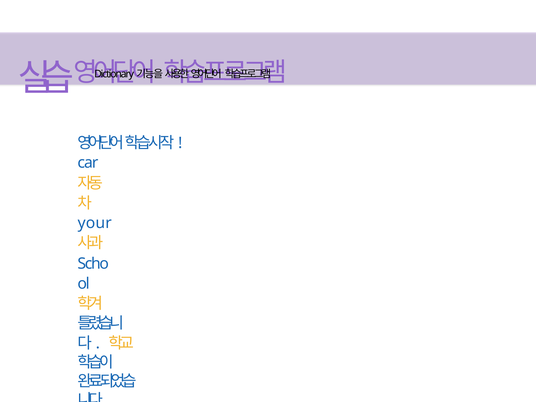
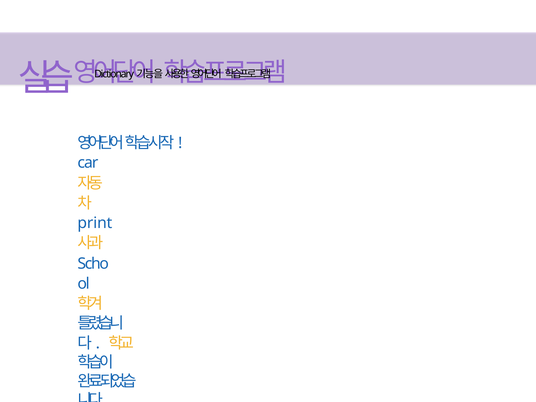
your: your -> print (95, 223)
